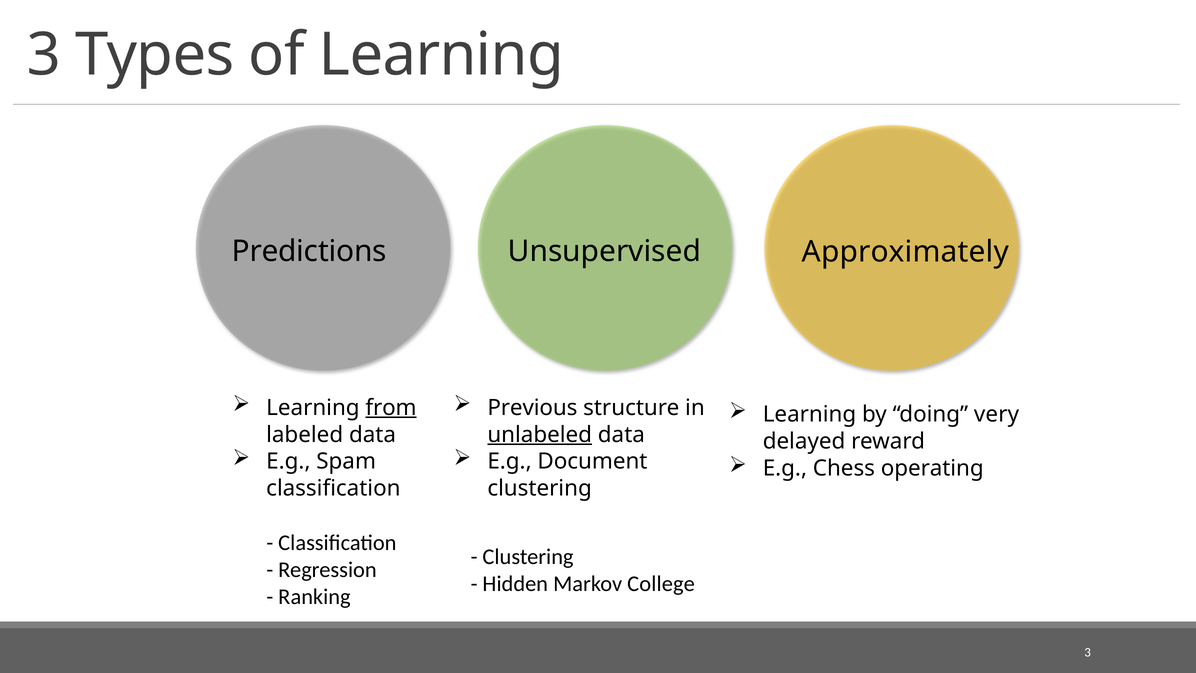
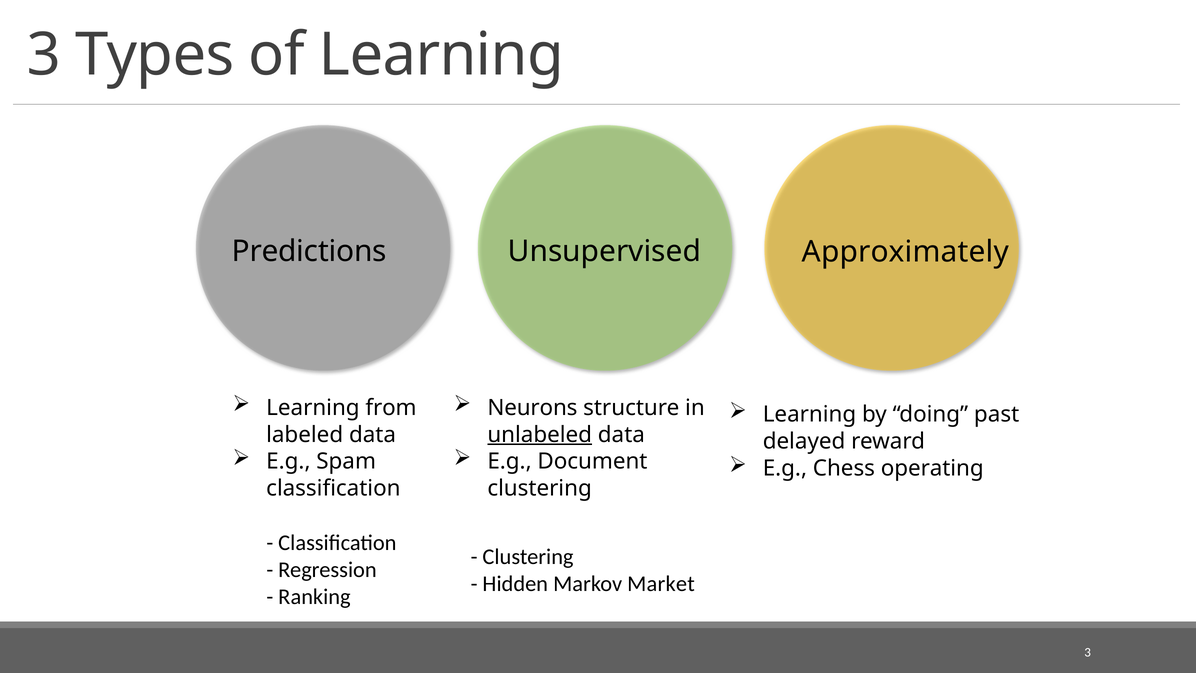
from underline: present -> none (391, 408)
Previous: Previous -> Neurons (532, 408)
very: very -> past (997, 414)
College: College -> Market (661, 583)
